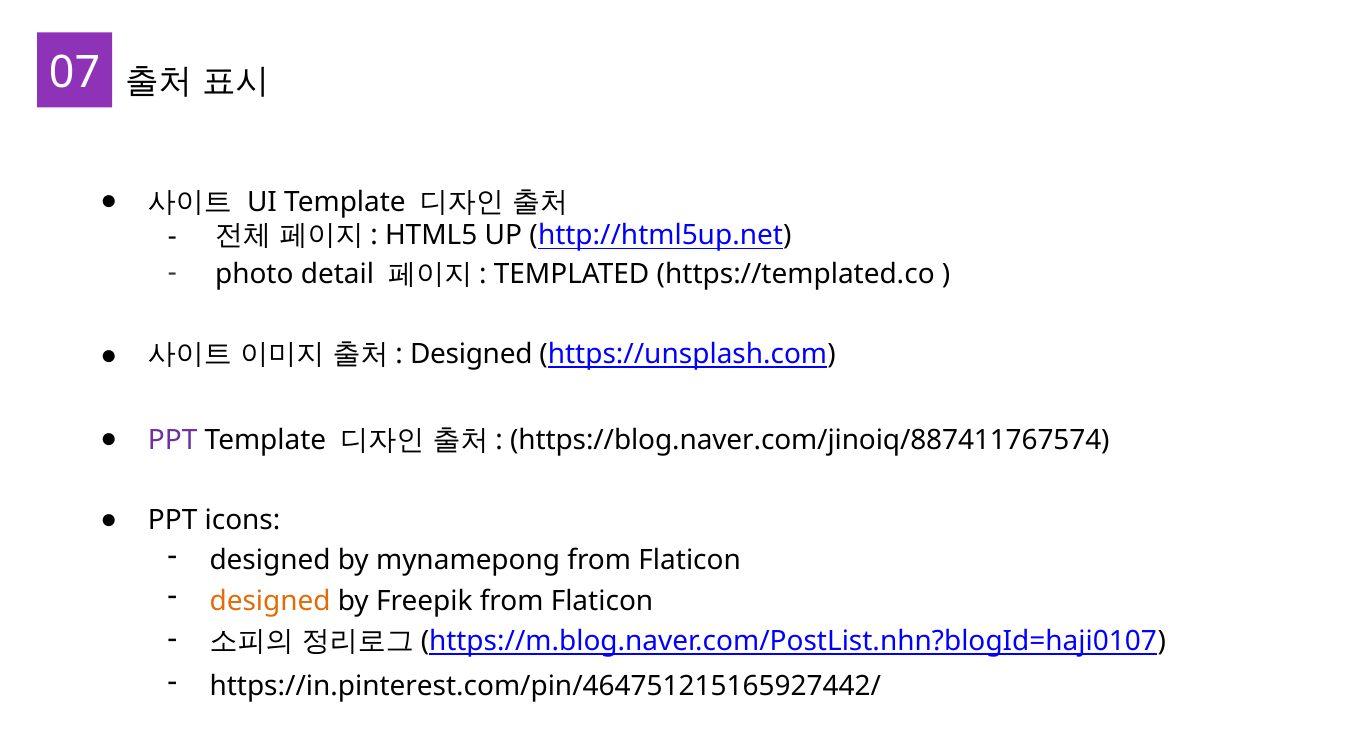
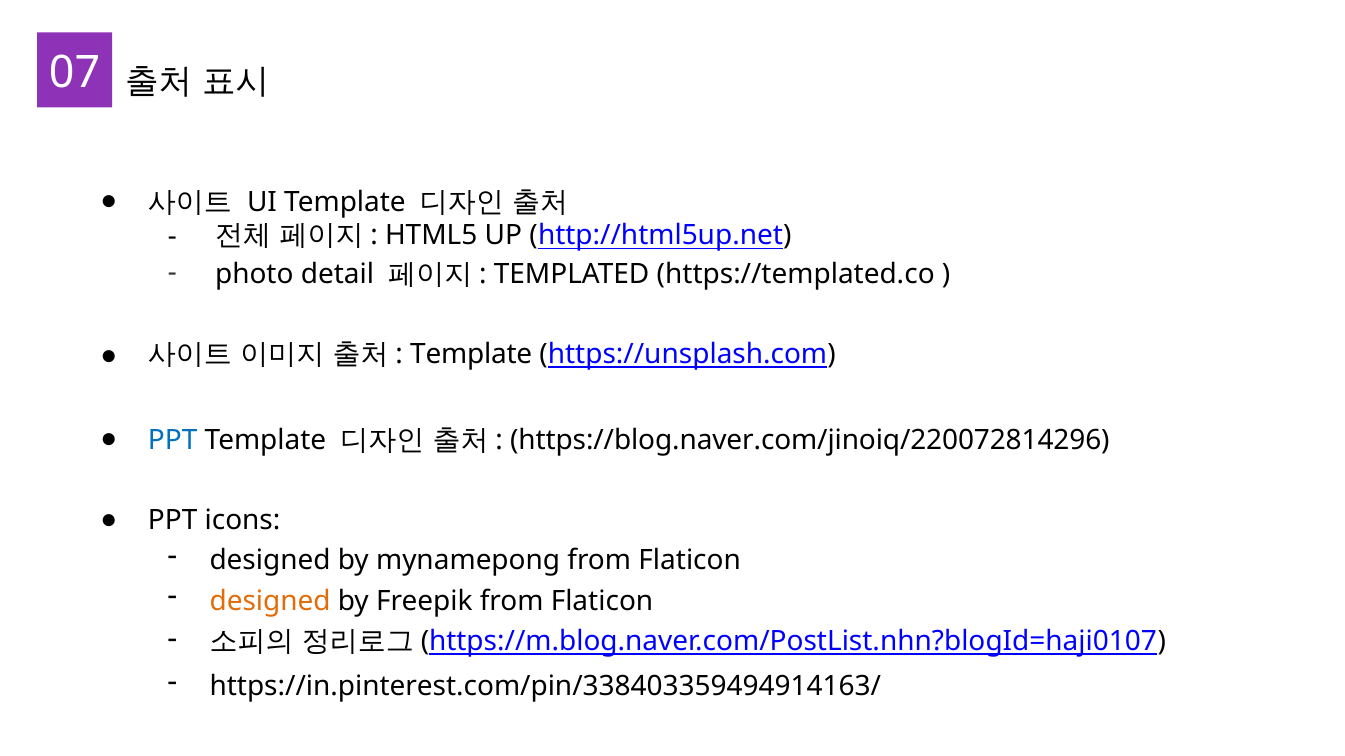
Designed: Designed -> Template (471, 355)
PPT colour: purple -> blue (173, 440)
https://blog.naver.com/jinoiq/887411767574: https://blog.naver.com/jinoiq/887411767574 -> https://blog.naver.com/jinoiq/220072814296 (810, 440)
https://in.pinterest.com/pin/464751215165927442/: https://in.pinterest.com/pin/464751215165927442/ -> https://in.pinterest.com/pin/338403359494914163/ (545, 687)
